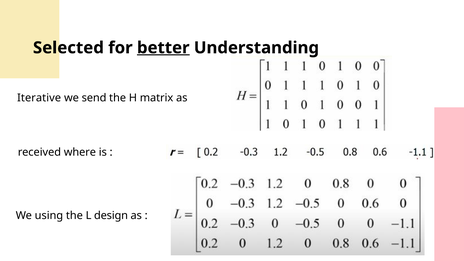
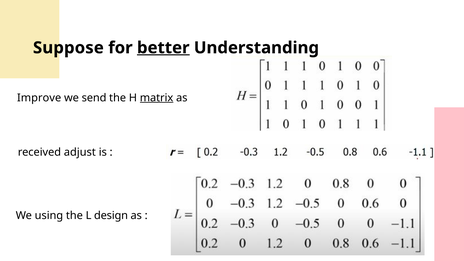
Selected: Selected -> Suppose (68, 48)
Iterative: Iterative -> Improve (39, 98)
matrix underline: none -> present (157, 98)
where: where -> adjust (80, 152)
